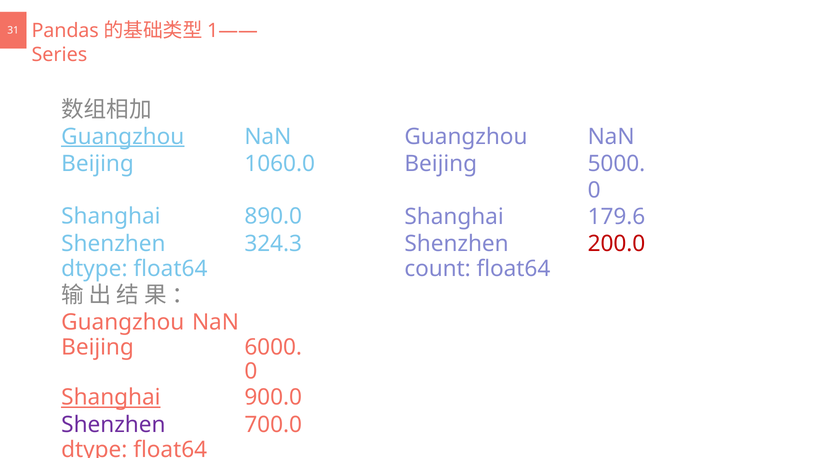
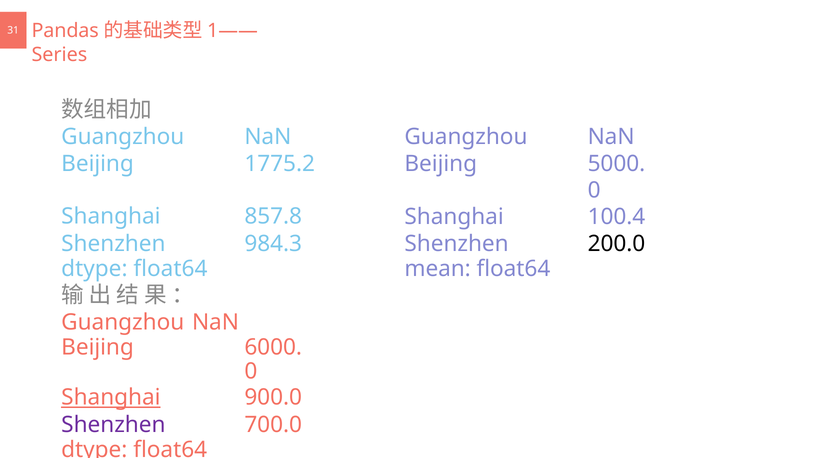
Guangzhou underline: present -> none (123, 137)
1060.0: 1060.0 -> 1775.2 (280, 164)
890.0: 890.0 -> 857.8 (273, 216)
179.6: 179.6 -> 100.4 (616, 217)
324.3: 324.3 -> 984.3 (273, 244)
200.0 colour: red -> black (616, 244)
count: count -> mean (438, 269)
